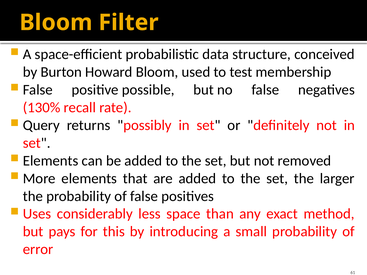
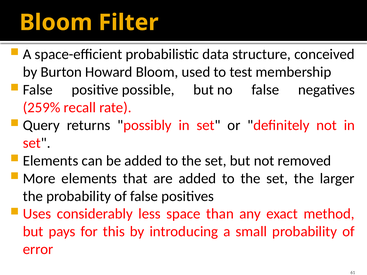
130%: 130% -> 259% (42, 108)
